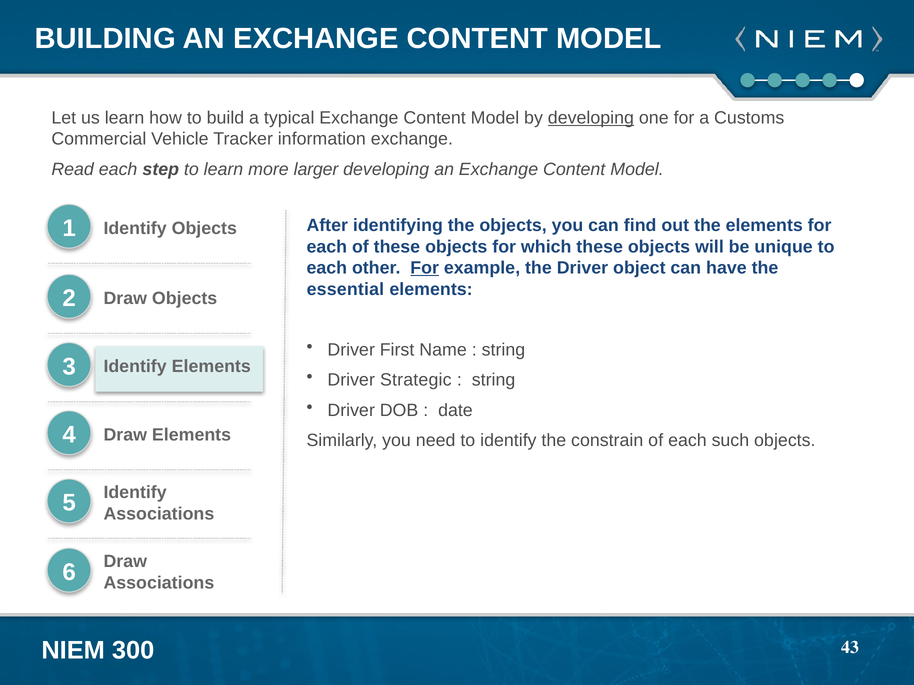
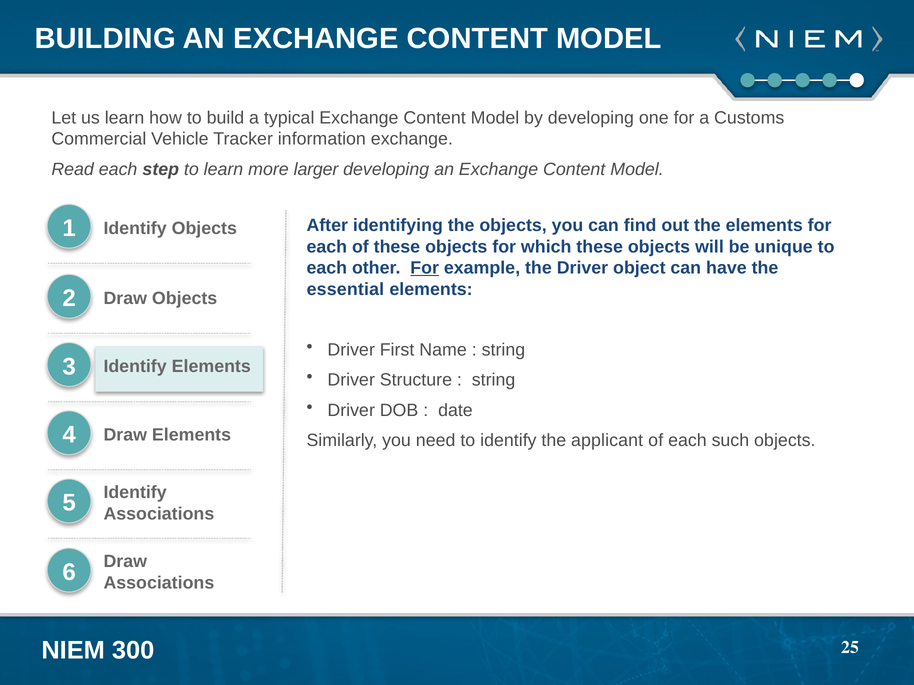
developing underline: present -> none (591, 118)
Strategic: Strategic -> Structure (416, 380)
constrain: constrain -> applicant (607, 441)
43: 43 -> 25 (850, 648)
